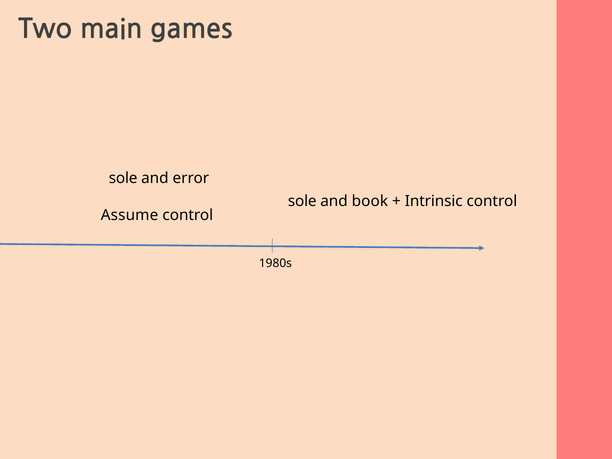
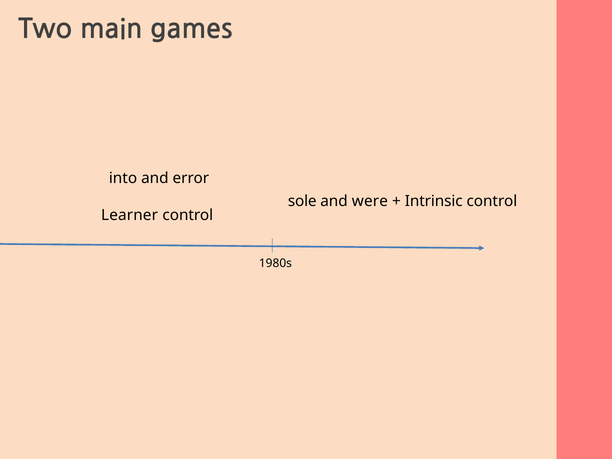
sole: sole -> into (123, 178)
book: book -> were (370, 201)
Assume: Assume -> Learner (130, 215)
